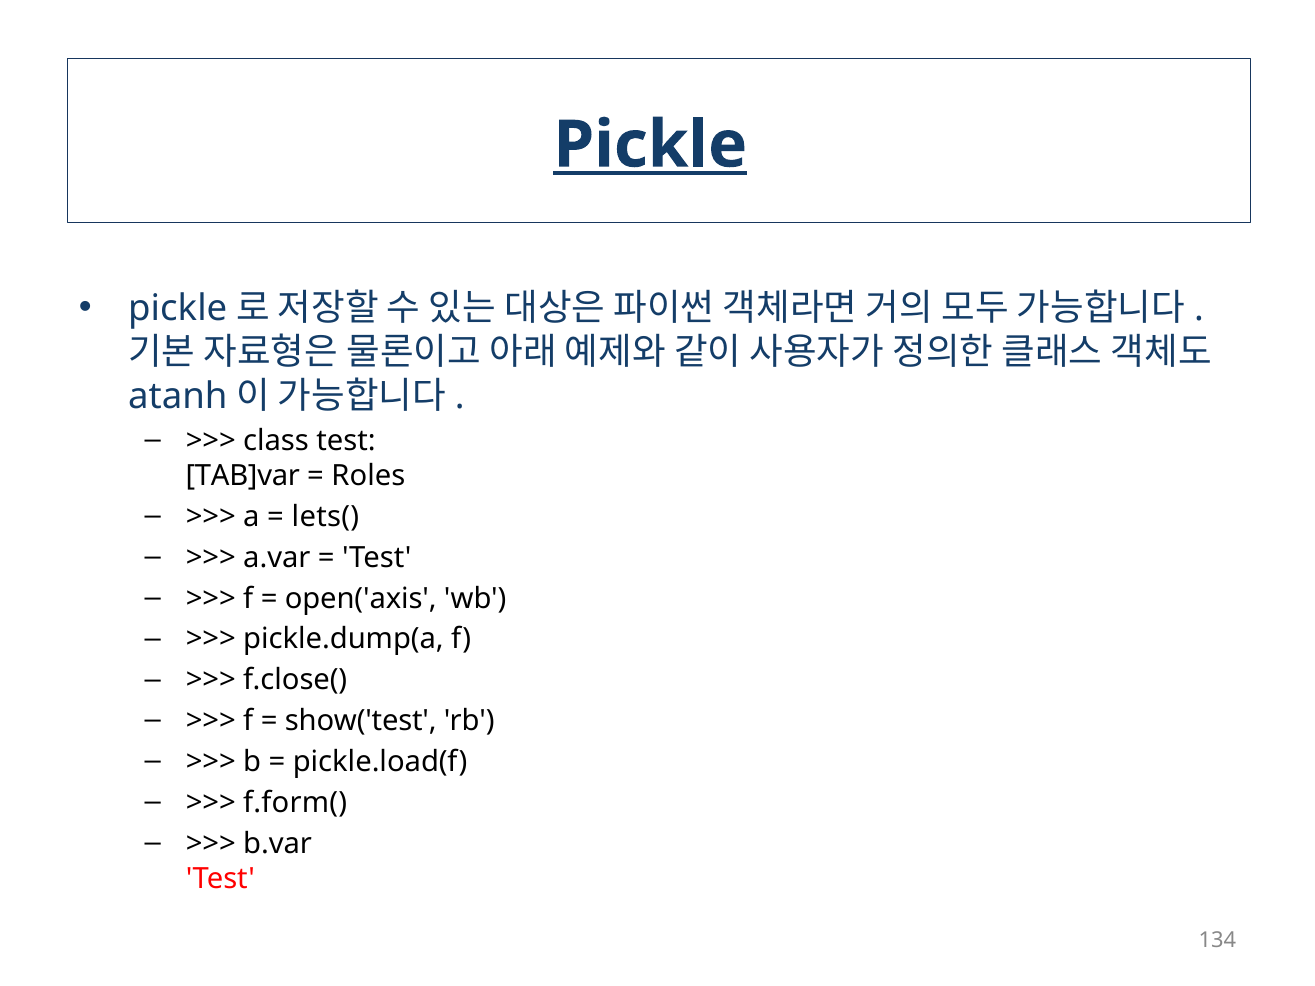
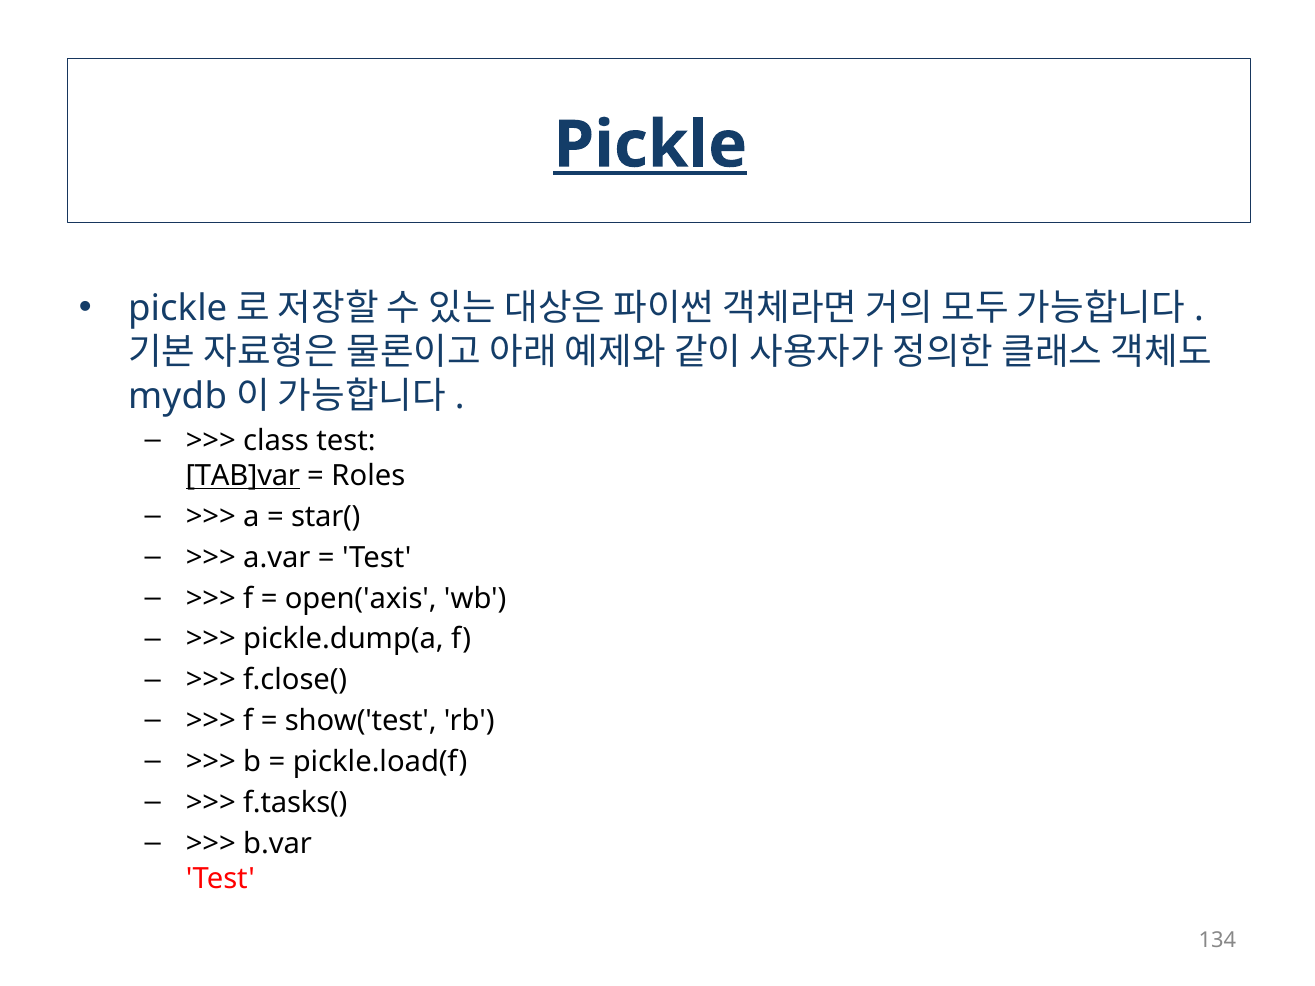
atanh: atanh -> mydb (178, 396)
TAB]var underline: none -> present (243, 476)
lets(: lets( -> star( (326, 517)
f.form(: f.form( -> f.tasks( (295, 803)
